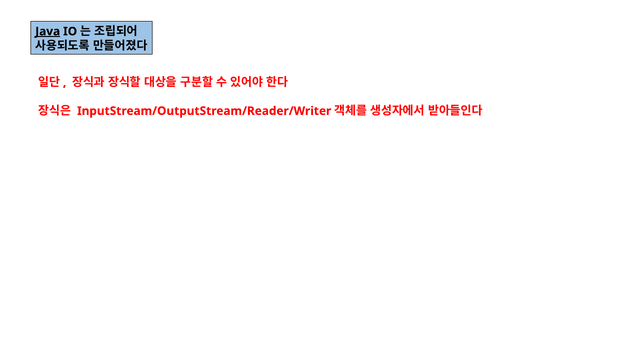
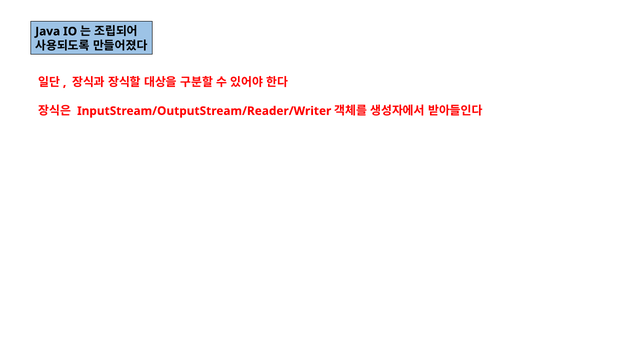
Java underline: present -> none (48, 31)
